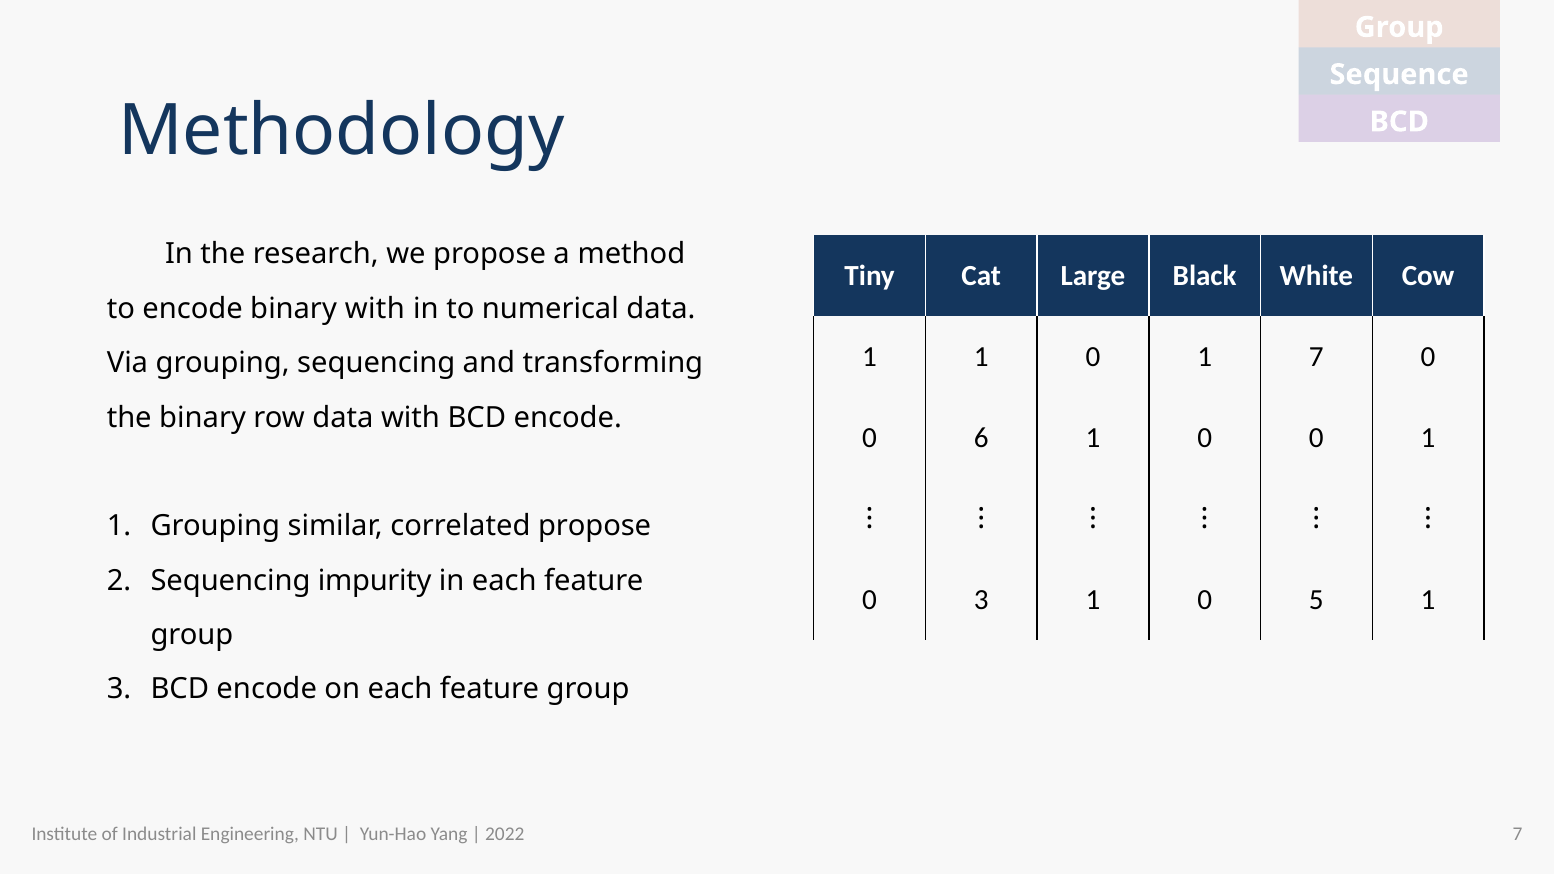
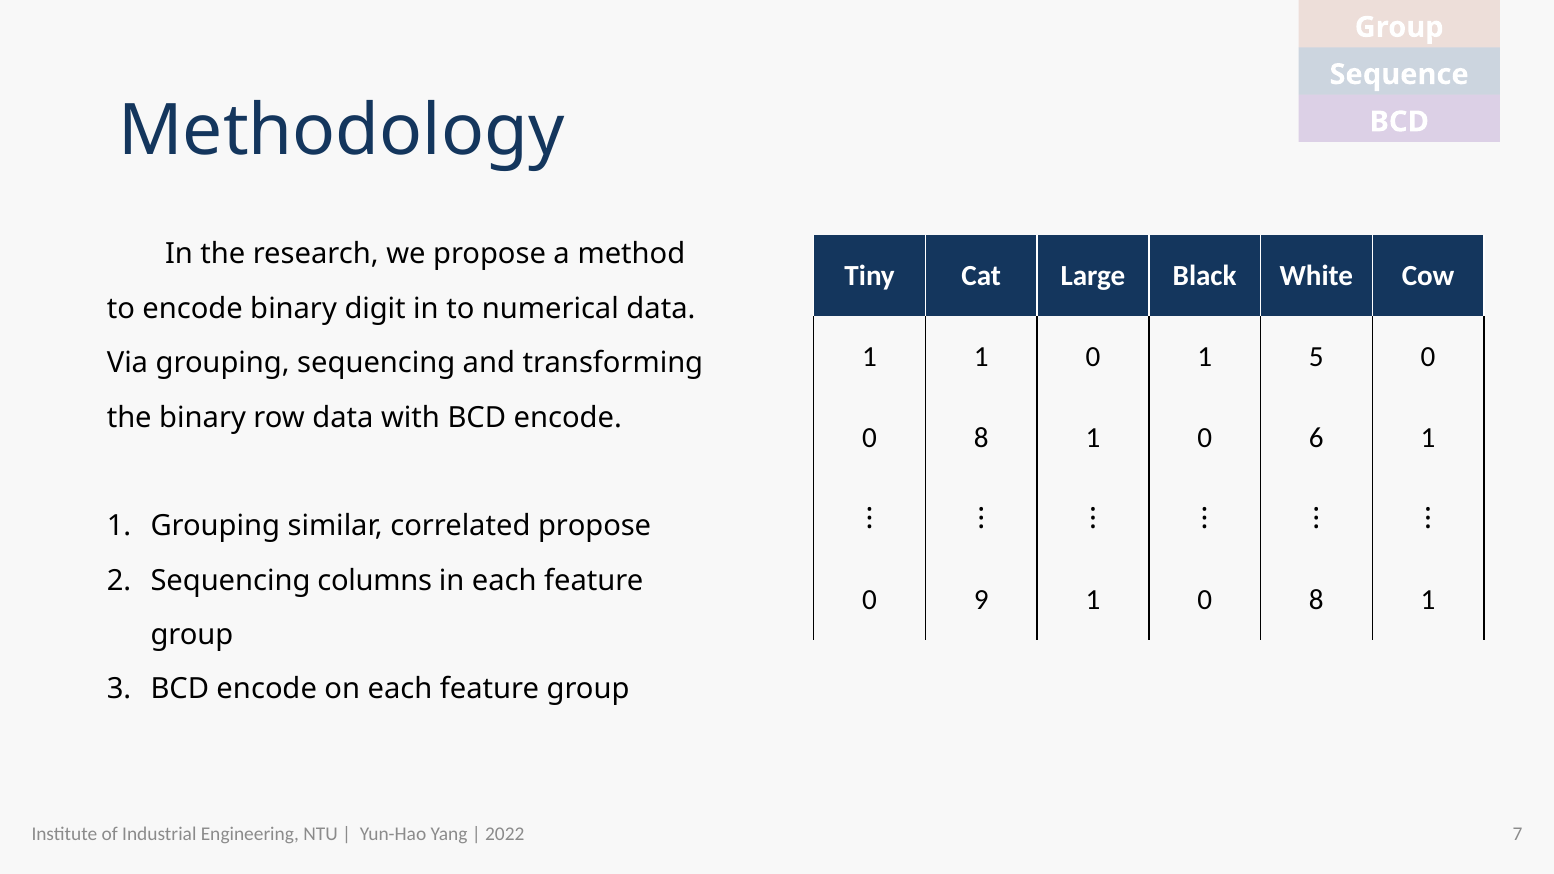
binary with: with -> digit (375, 309)
1 7: 7 -> 5 (1316, 357)
6: 6 -> 8 (981, 438)
1 0 0: 0 -> 6 (1316, 438)
impurity: impurity -> columns (375, 581)
0 3: 3 -> 9 (981, 600)
1 0 5: 5 -> 8 (1316, 600)
